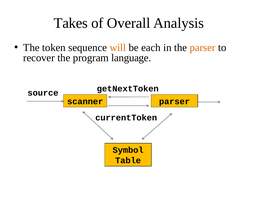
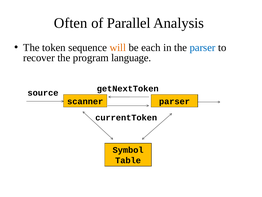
Takes: Takes -> Often (71, 23)
Overall: Overall -> Parallel (129, 23)
parser colour: orange -> blue (203, 47)
